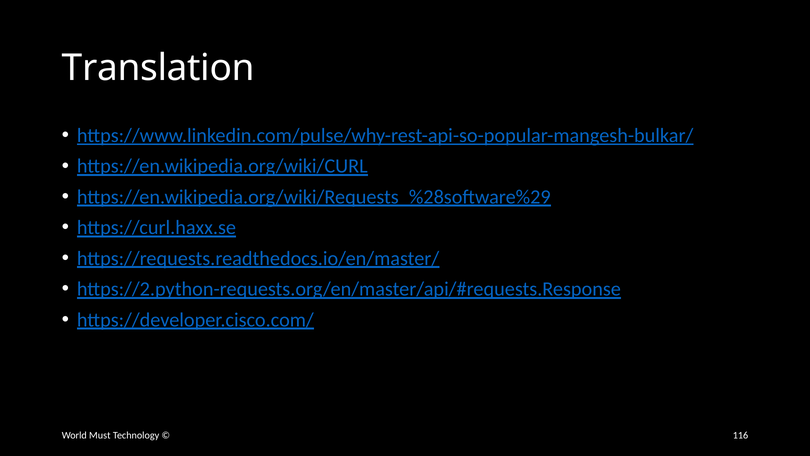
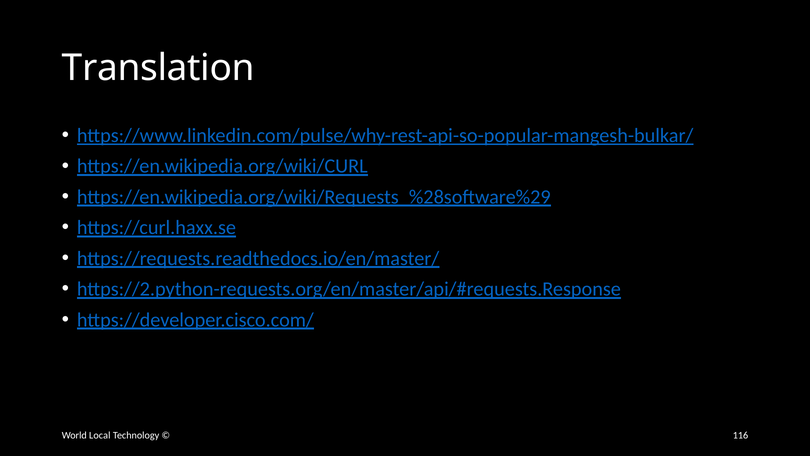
Must: Must -> Local (100, 435)
